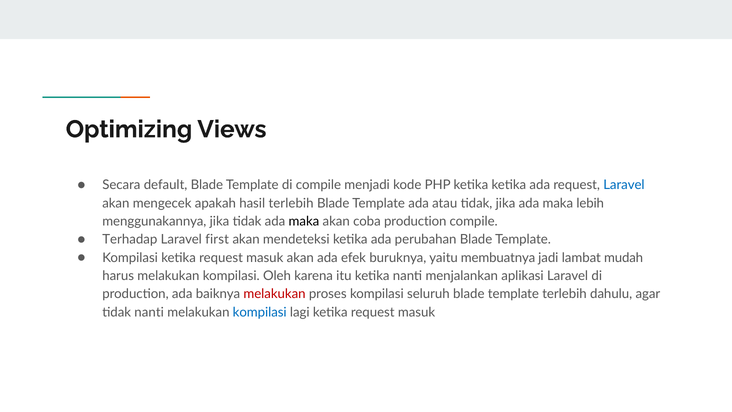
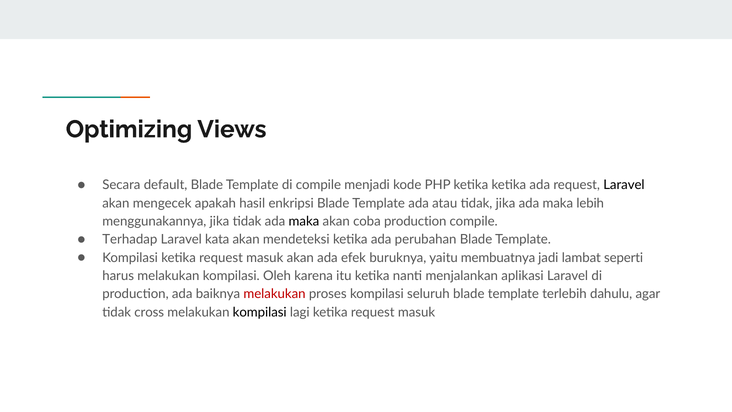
Laravel colour: blue -> black (624, 185)
hasil terlebih: terlebih -> enkripsi (291, 203)
first: first -> kata (217, 239)
mudah: mudah -> seperti (624, 258)
tidak nanti: nanti -> cross (149, 312)
kompilasi colour: blue -> black (260, 312)
